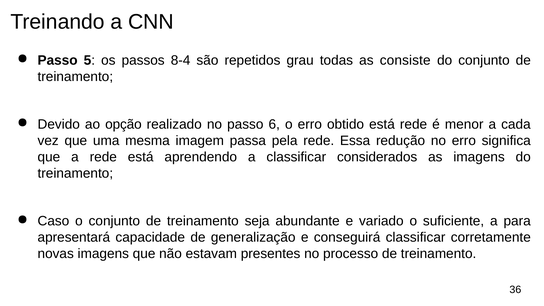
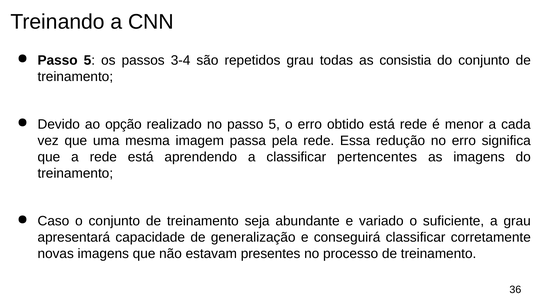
8-4: 8-4 -> 3-4 (181, 60)
consiste: consiste -> consistia (405, 60)
no passo 6: 6 -> 5 (274, 124)
considerados: considerados -> pertencentes (377, 157)
a para: para -> grau (517, 221)
